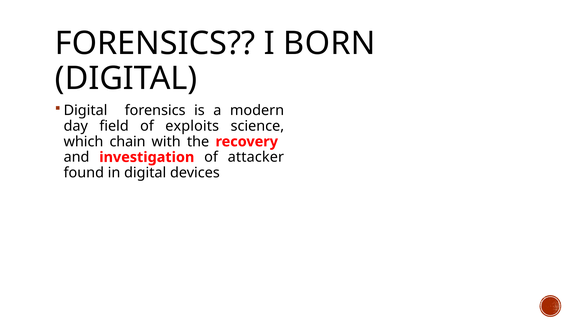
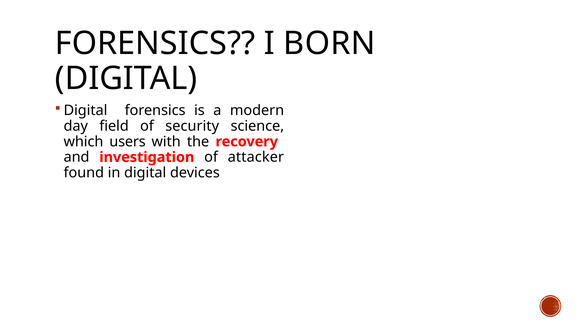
exploits: exploits -> security (192, 126)
chain: chain -> users (128, 141)
